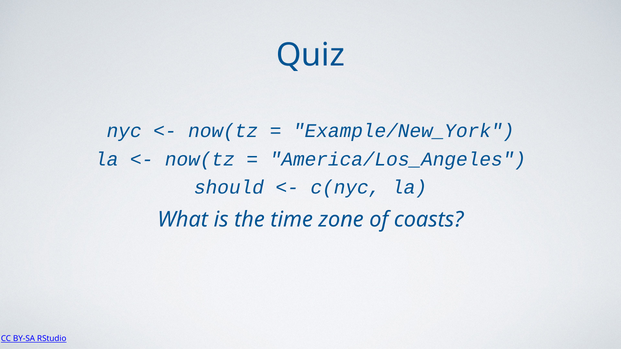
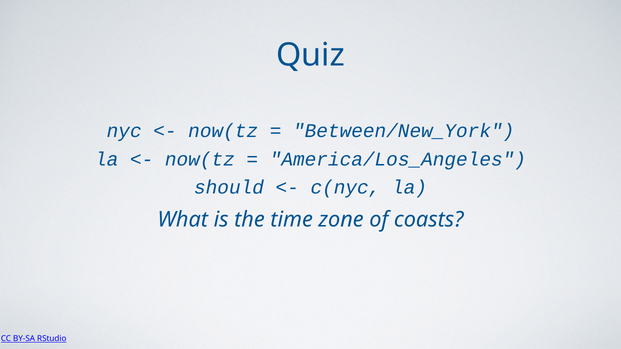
Example/New_York: Example/New_York -> Between/New_York (404, 131)
